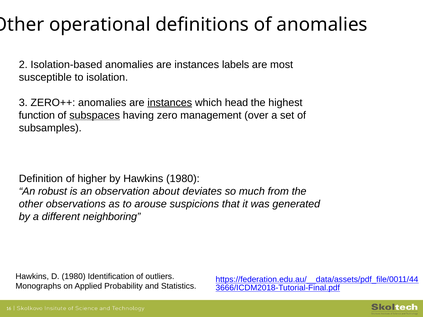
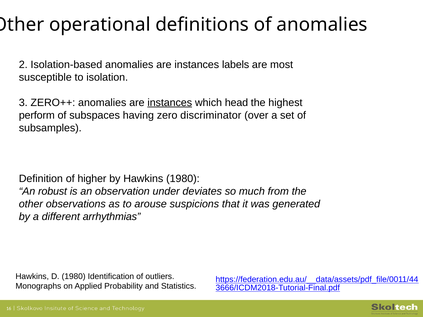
function: function -> perform (37, 115)
subspaces underline: present -> none (95, 115)
management: management -> discriminator (211, 115)
about: about -> under (166, 192)
neighboring: neighboring -> arrhythmias (112, 217)
